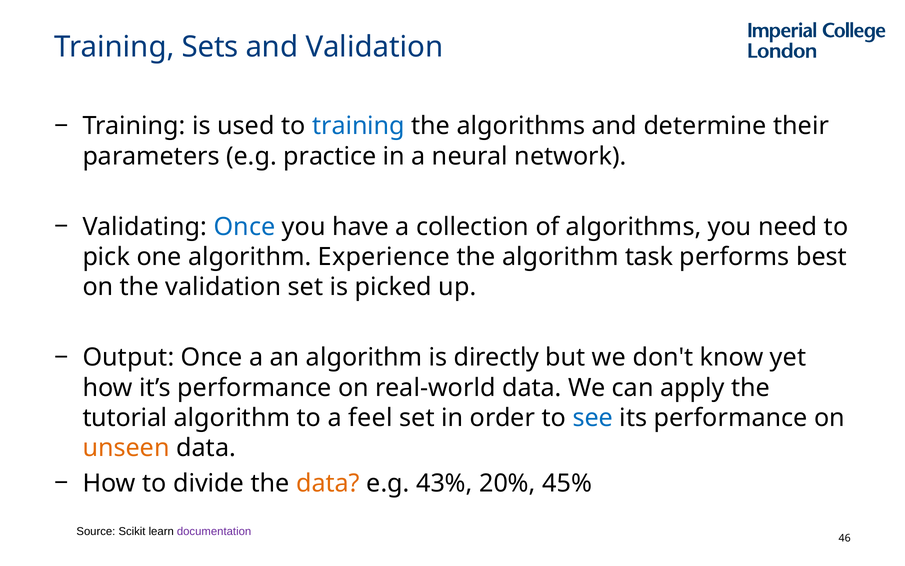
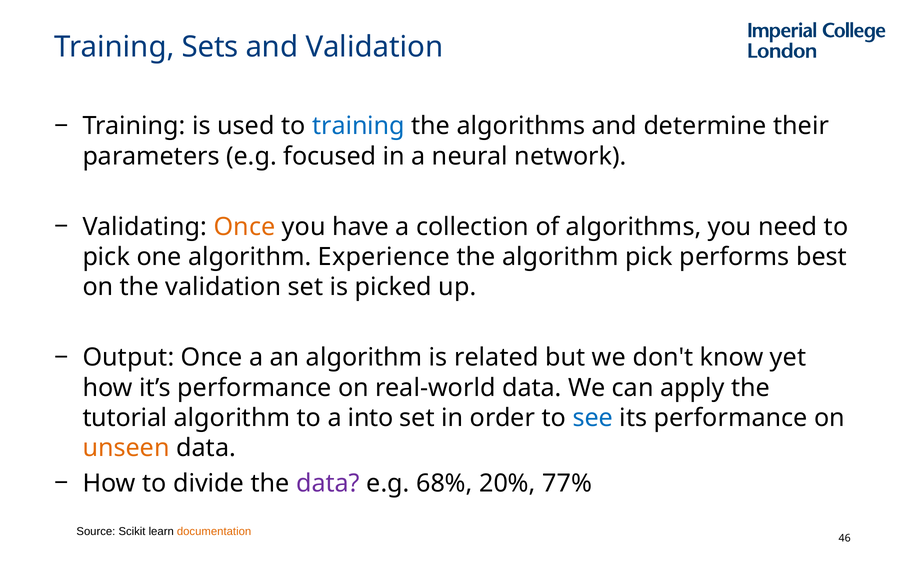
practice: practice -> focused (330, 156)
Once colour: blue -> orange (245, 227)
algorithm task: task -> pick (649, 257)
directly: directly -> related (496, 357)
feel: feel -> into (371, 418)
data colour: orange -> purple (328, 483)
43%: 43% -> 68% (444, 483)
45%: 45% -> 77% (567, 483)
documentation colour: purple -> orange (214, 531)
